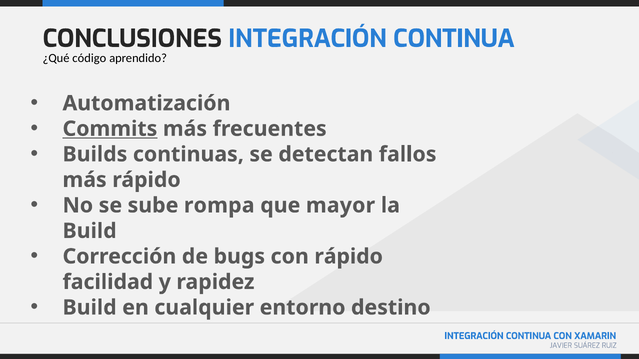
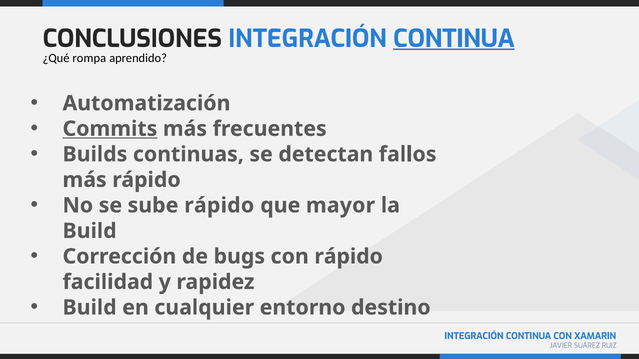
CONTINUA underline: none -> present (454, 39)
código: código -> rompa (89, 58)
sube rompa: rompa -> rápido (219, 206)
